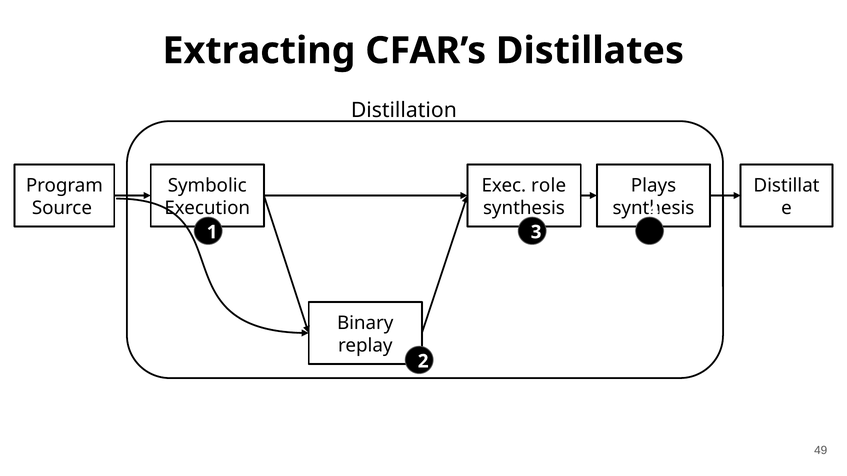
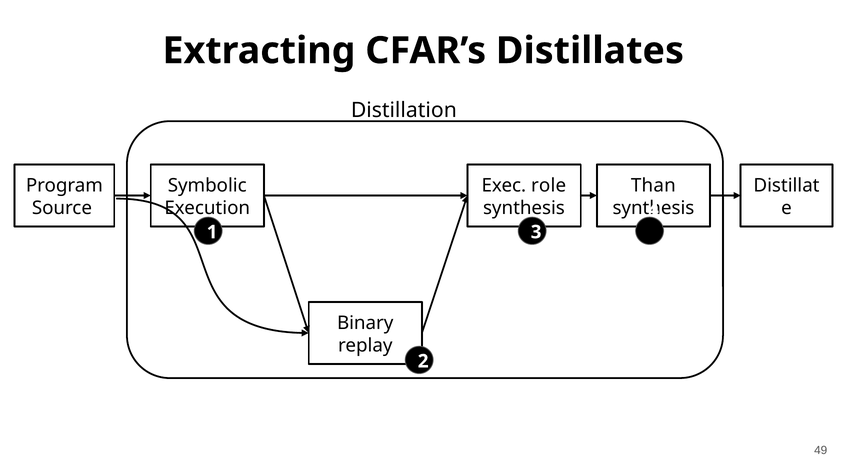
Plays: Plays -> Than (653, 186)
